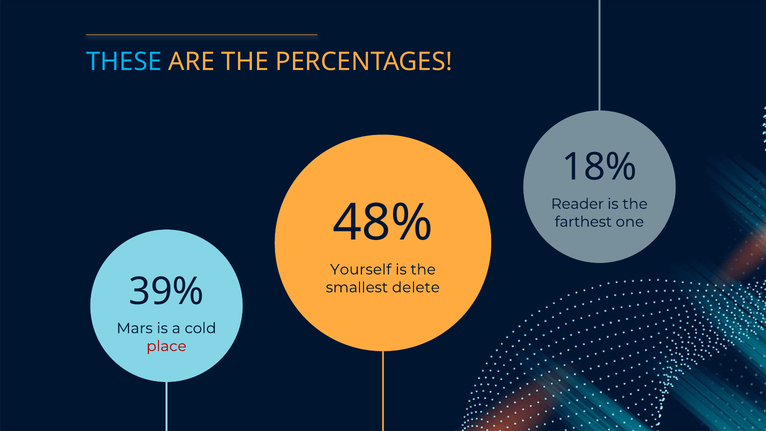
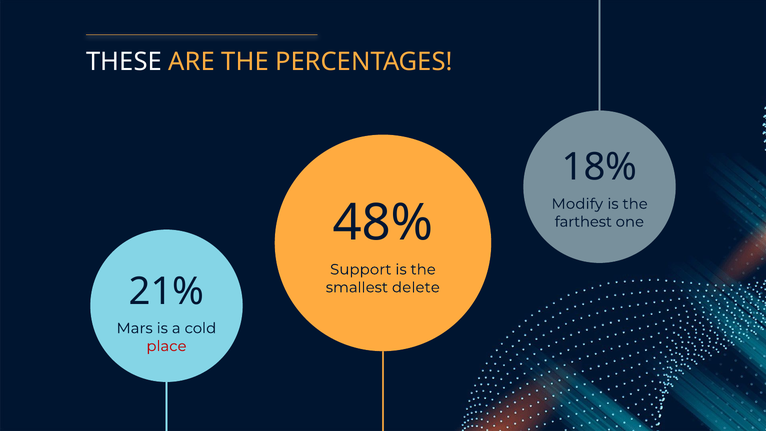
THESE colour: light blue -> white (124, 62)
Reader: Reader -> Modify (577, 204)
Yourself: Yourself -> Support (361, 269)
39%: 39% -> 21% (166, 292)
